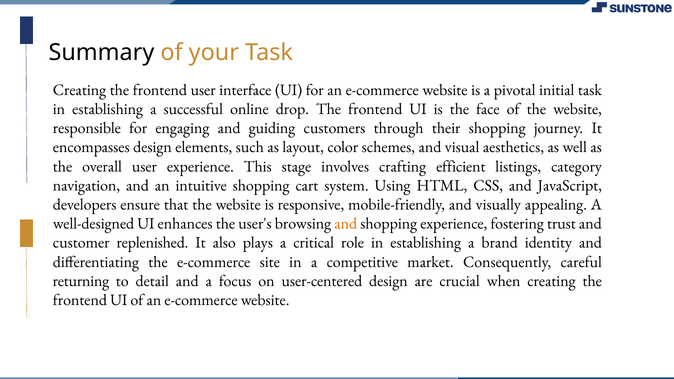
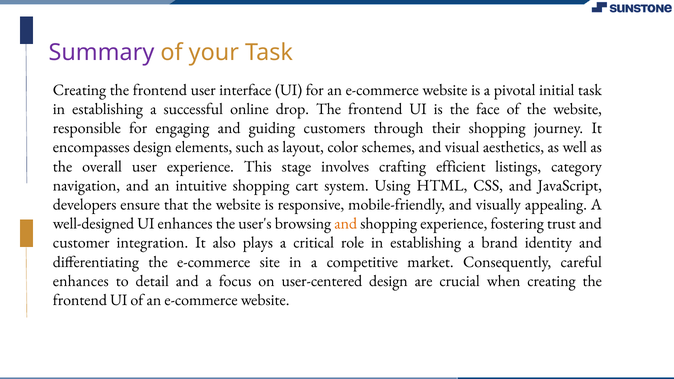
Summary colour: black -> purple (101, 53)
replenished: replenished -> integration (152, 243)
returning: returning -> enhances (81, 281)
